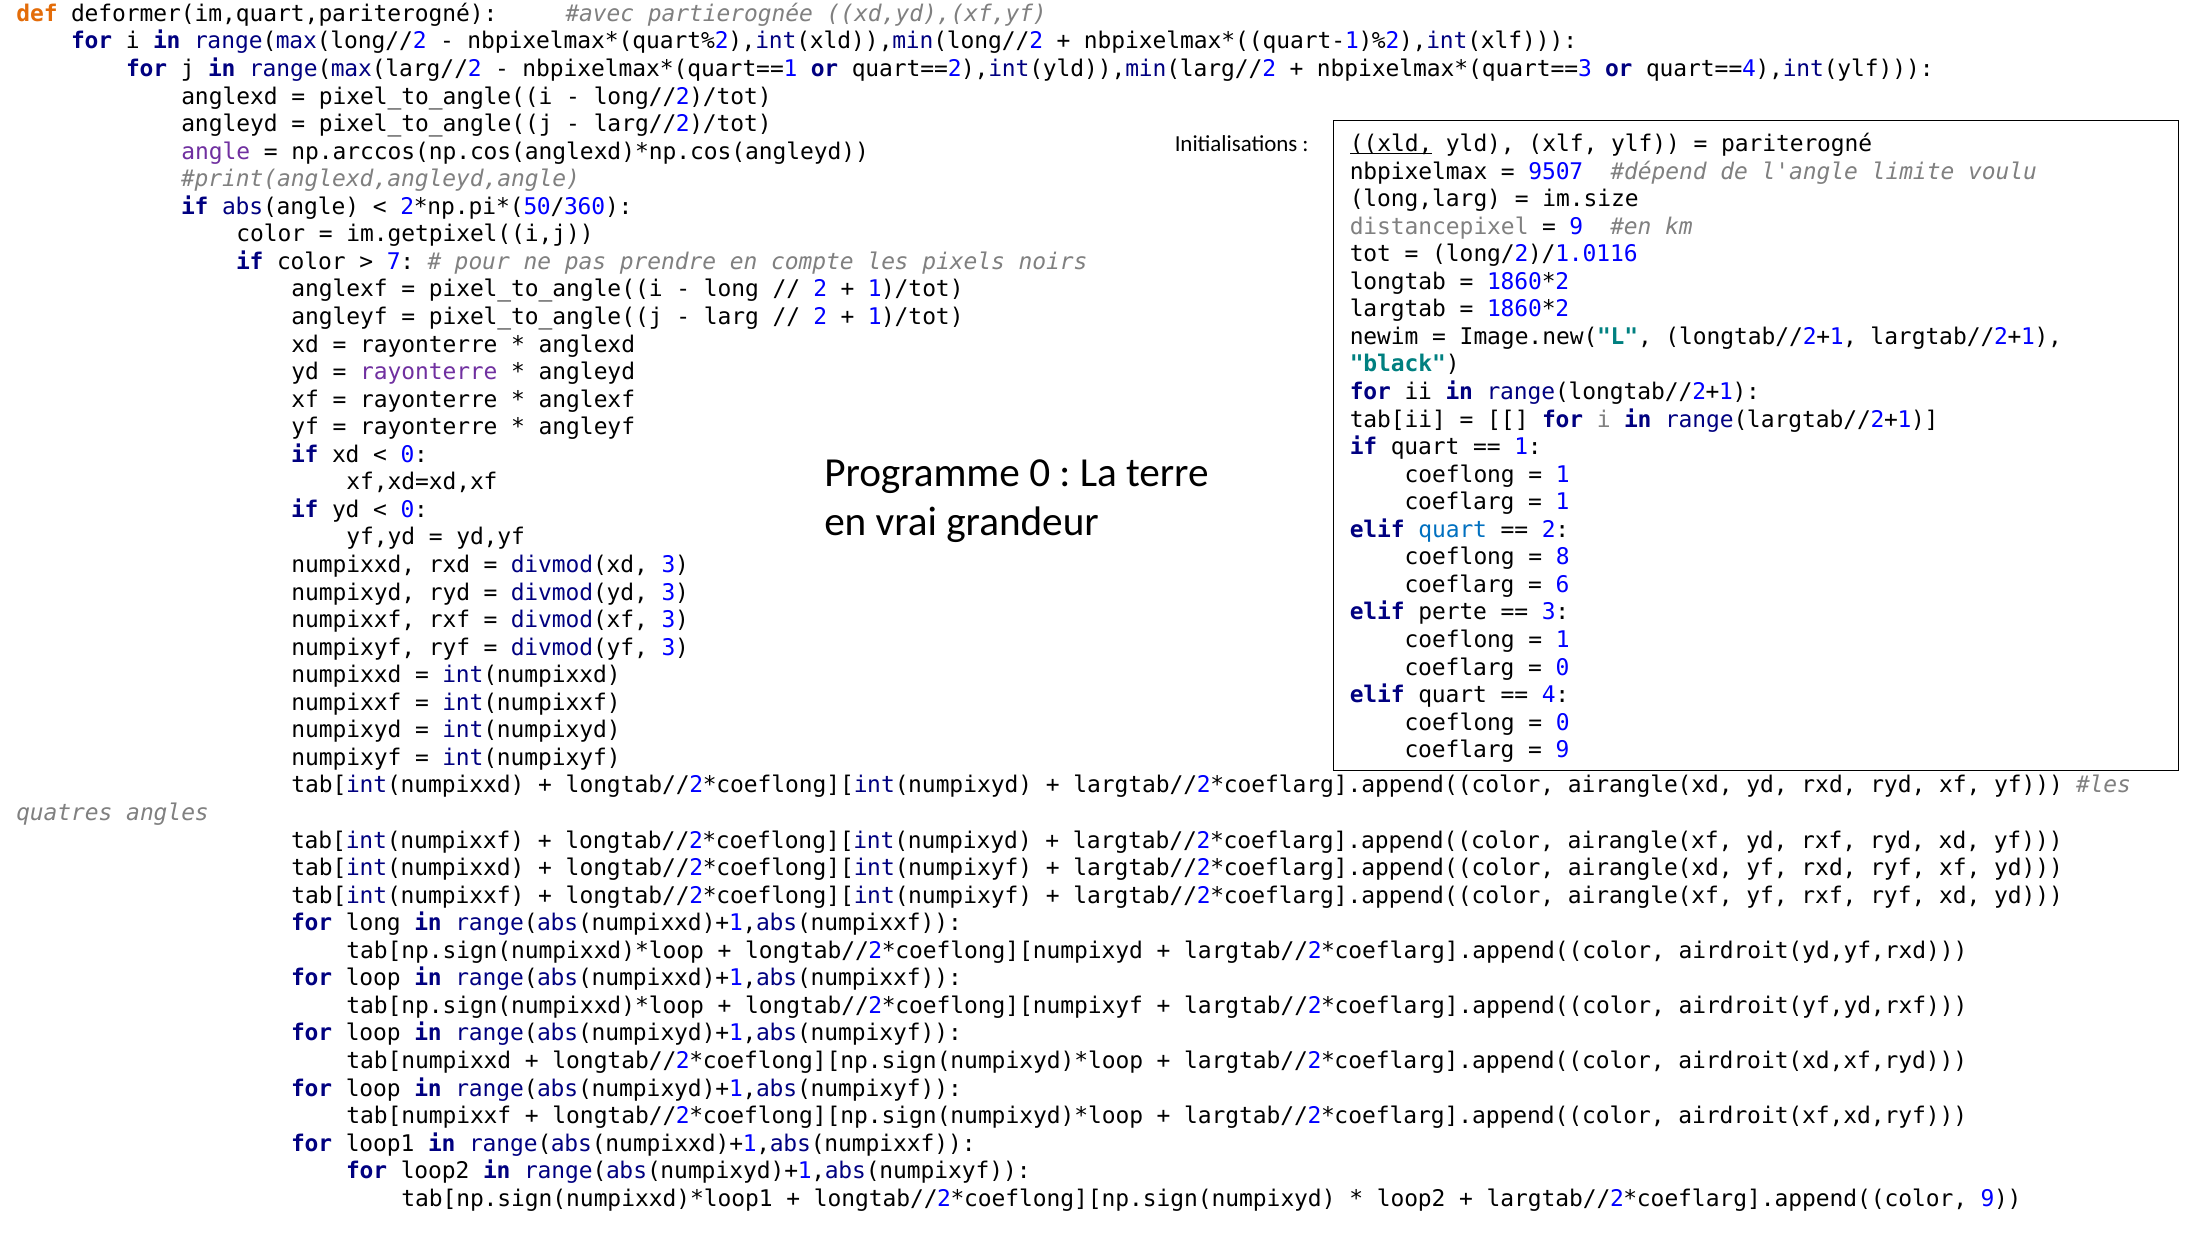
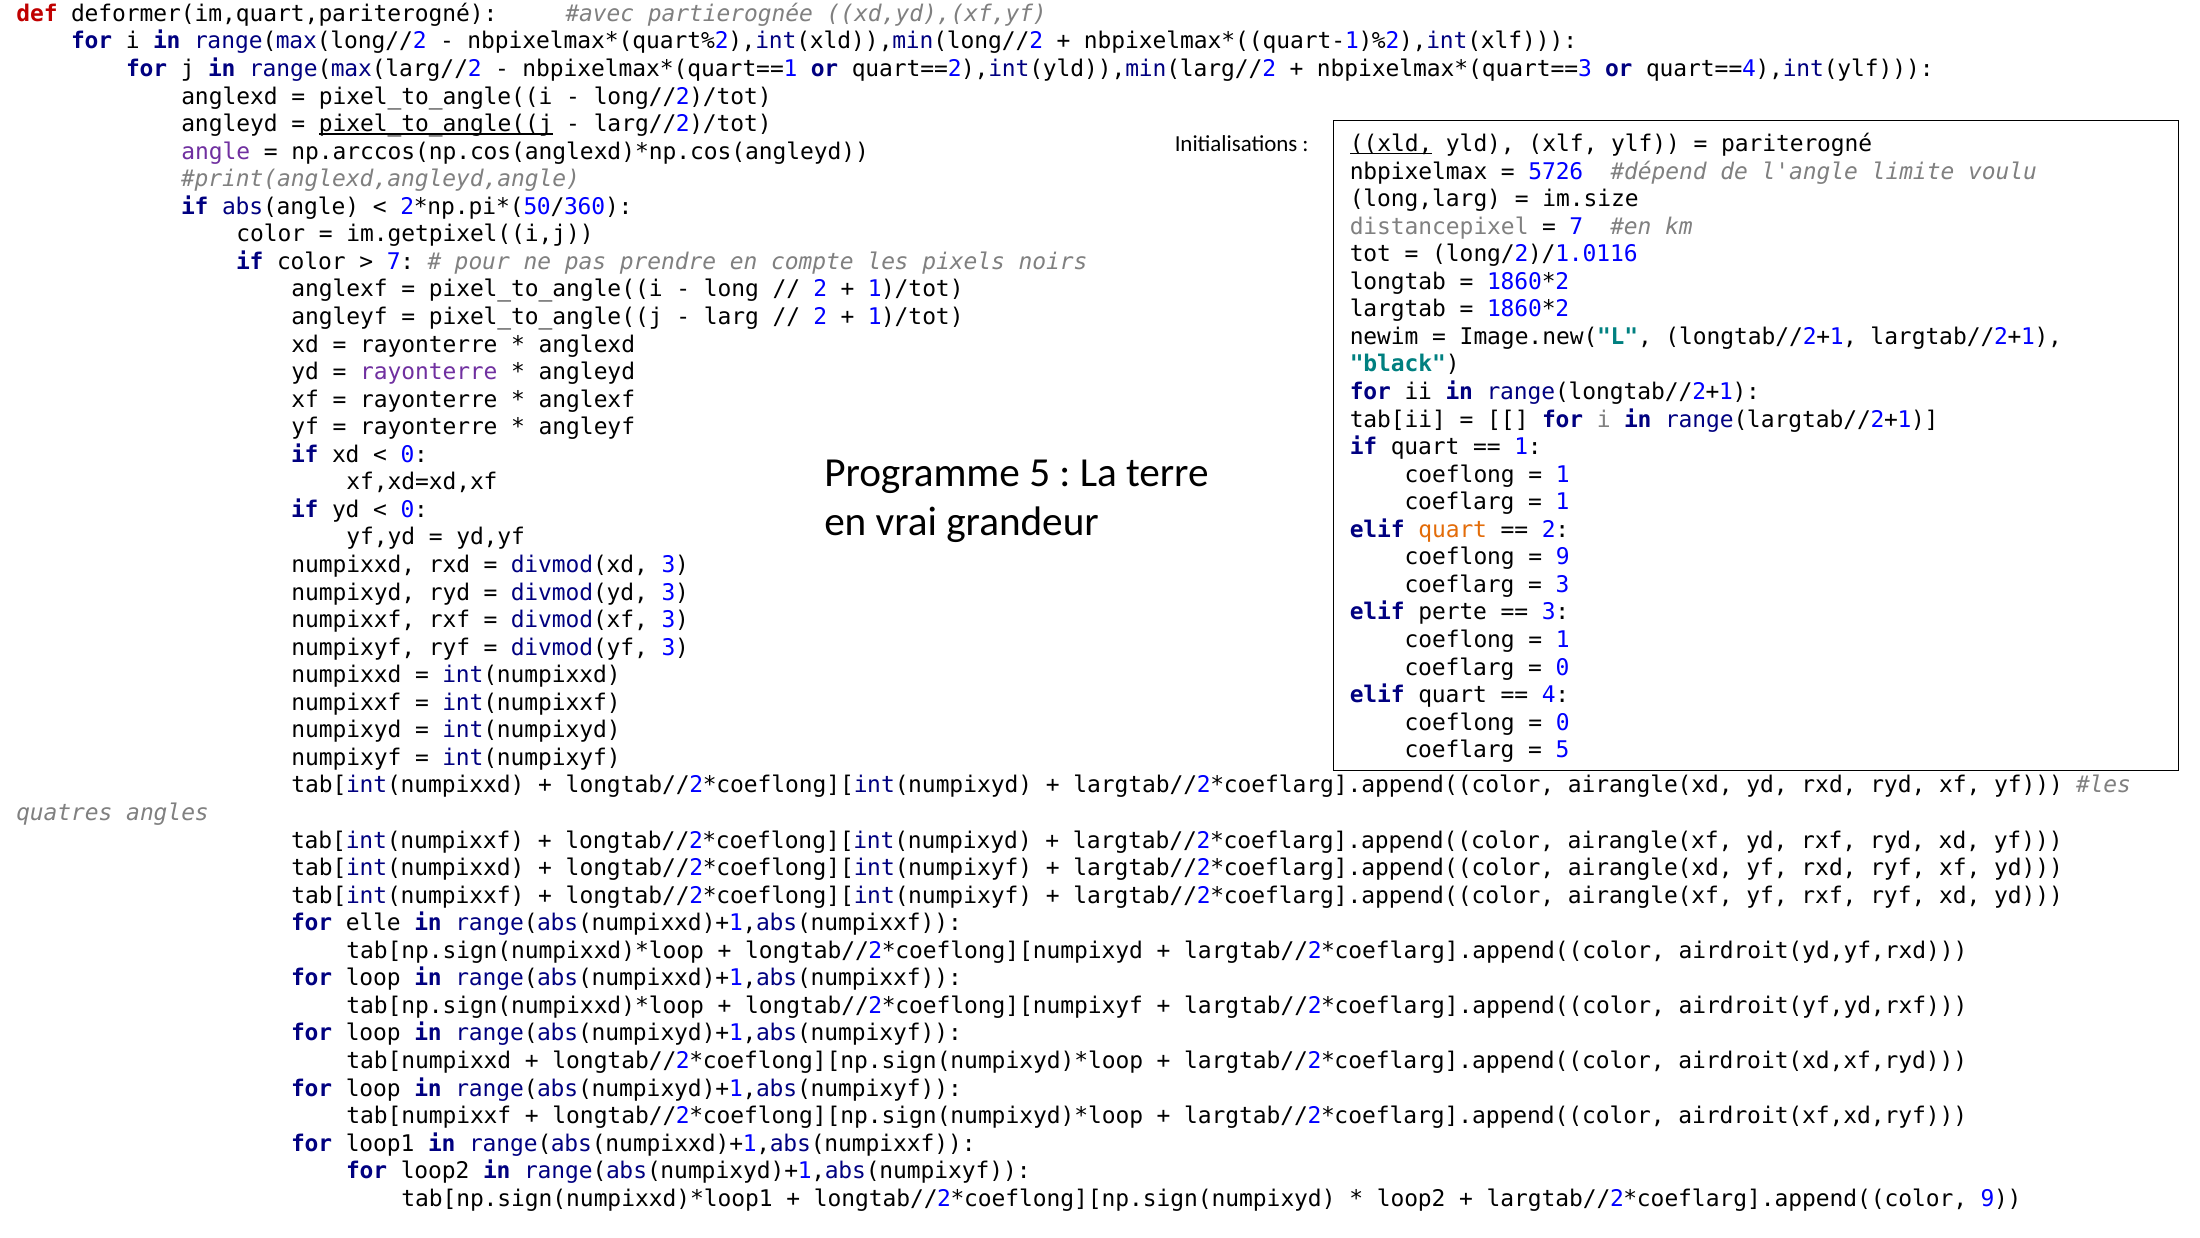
def colour: orange -> red (37, 14)
pixel_to_angle((j underline: none -> present (436, 124)
9507: 9507 -> 5726 (1556, 171)
9: 9 -> 7 (1576, 226)
Programme 0: 0 -> 5 (1040, 473)
quart colour: blue -> orange (1453, 529)
8: 8 -> 9 (1563, 557)
6: 6 -> 3 (1562, 585)
9: 9 -> 5 (1562, 750)
for long: long -> elle (373, 923)
